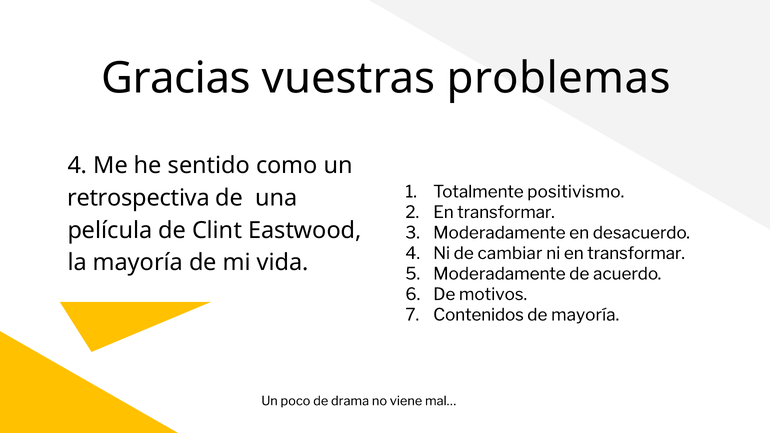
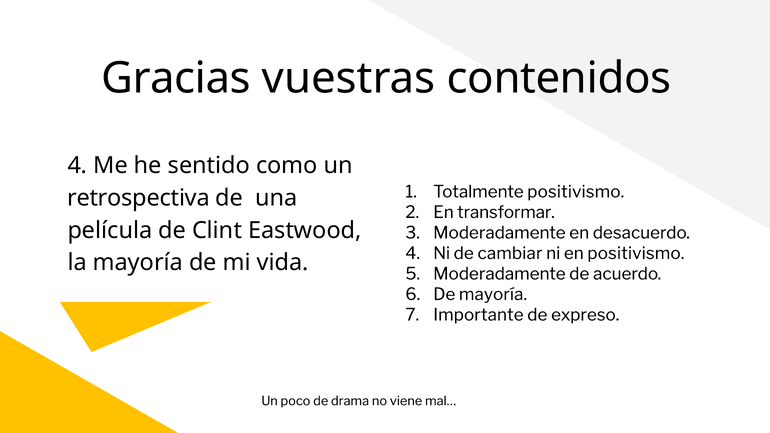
problemas: problemas -> contenidos (559, 78)
ni en transformar: transformar -> positivismo (636, 253)
De motivos: motivos -> mayoría (493, 294)
Contenidos: Contenidos -> Importante (478, 315)
de mayoría: mayoría -> expreso (585, 315)
